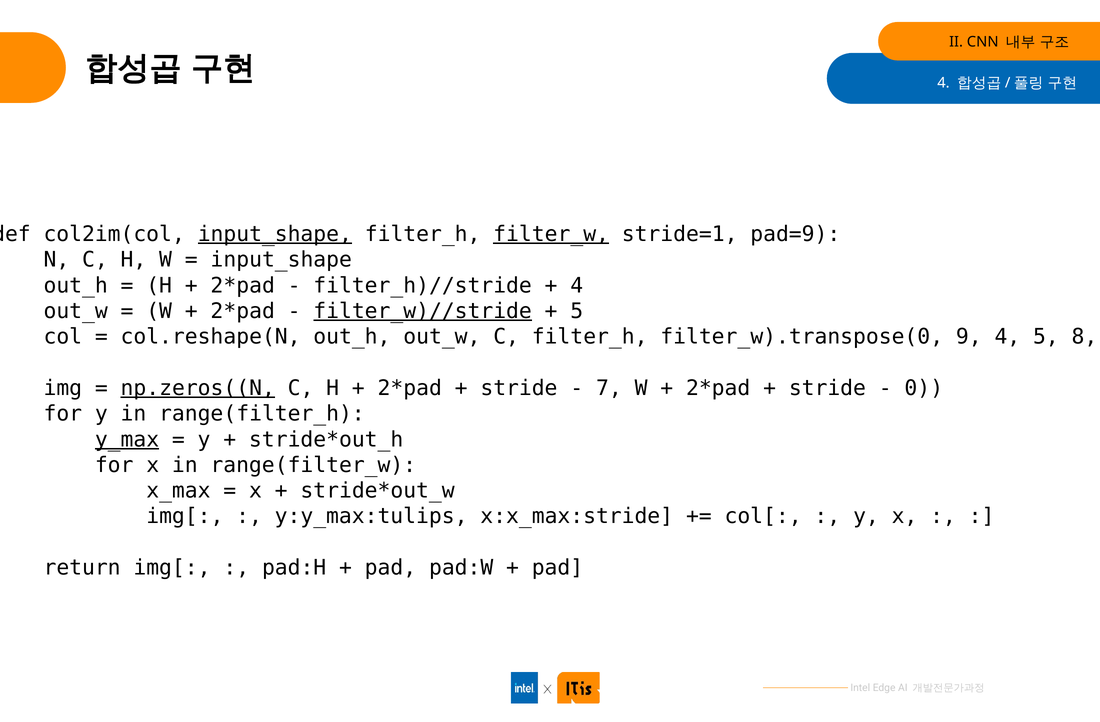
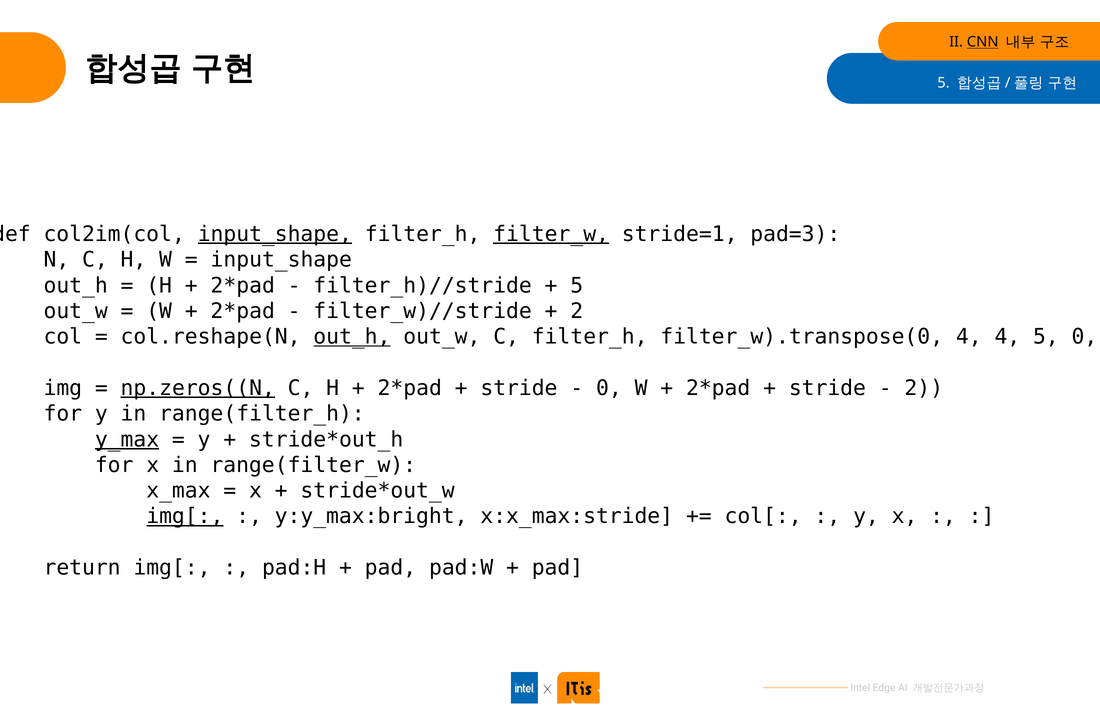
CNN underline: none -> present (983, 42)
4: 4 -> 5 (943, 83)
pad=9: pad=9 -> pad=3 (795, 234)
4: 4 -> 5 (577, 286)
filter_w)//stride underline: present -> none (423, 311)
5: 5 -> 2 (577, 311)
out_h underline: none -> present (352, 337)
filter_w).transpose(0 9: 9 -> 4 (969, 337)
5 8: 8 -> 0 (1084, 337)
7: 7 -> 0 (609, 388)
0: 0 -> 2 (924, 388)
img[ underline: none -> present (185, 517)
y:y_max:tulips: y:y_max:tulips -> y:y_max:bright (371, 517)
